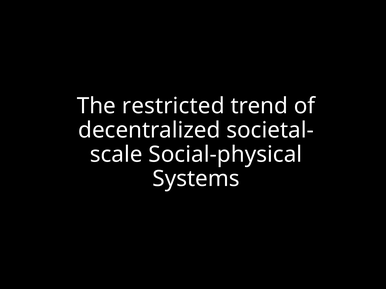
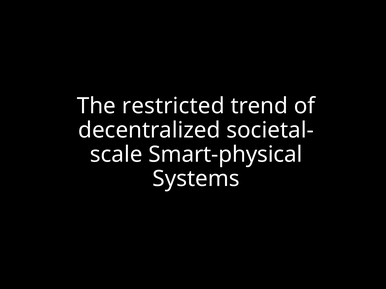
Social-physical: Social-physical -> Smart-physical (225, 155)
